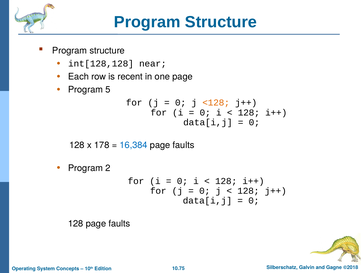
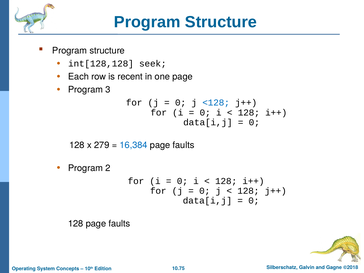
near: near -> seek (153, 64)
5: 5 -> 3 (108, 90)
<128 colour: orange -> blue (216, 103)
178: 178 -> 279 (102, 145)
